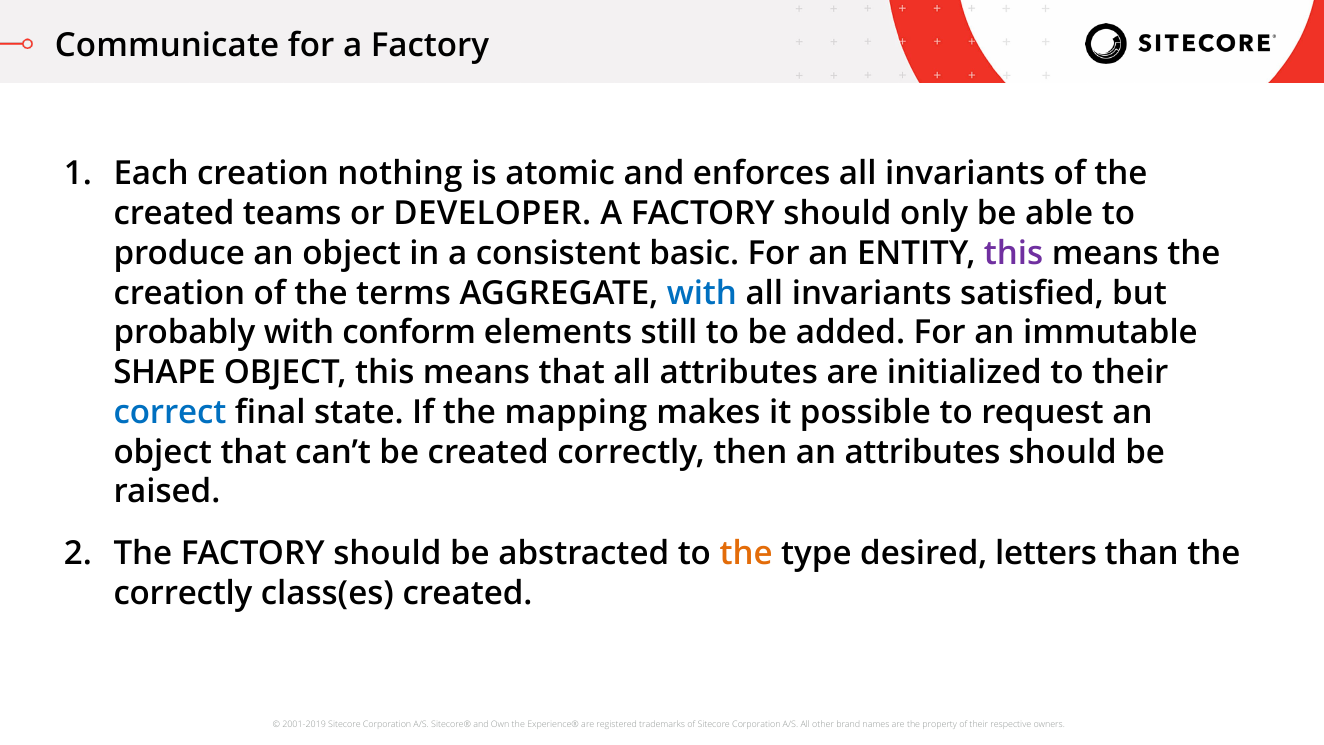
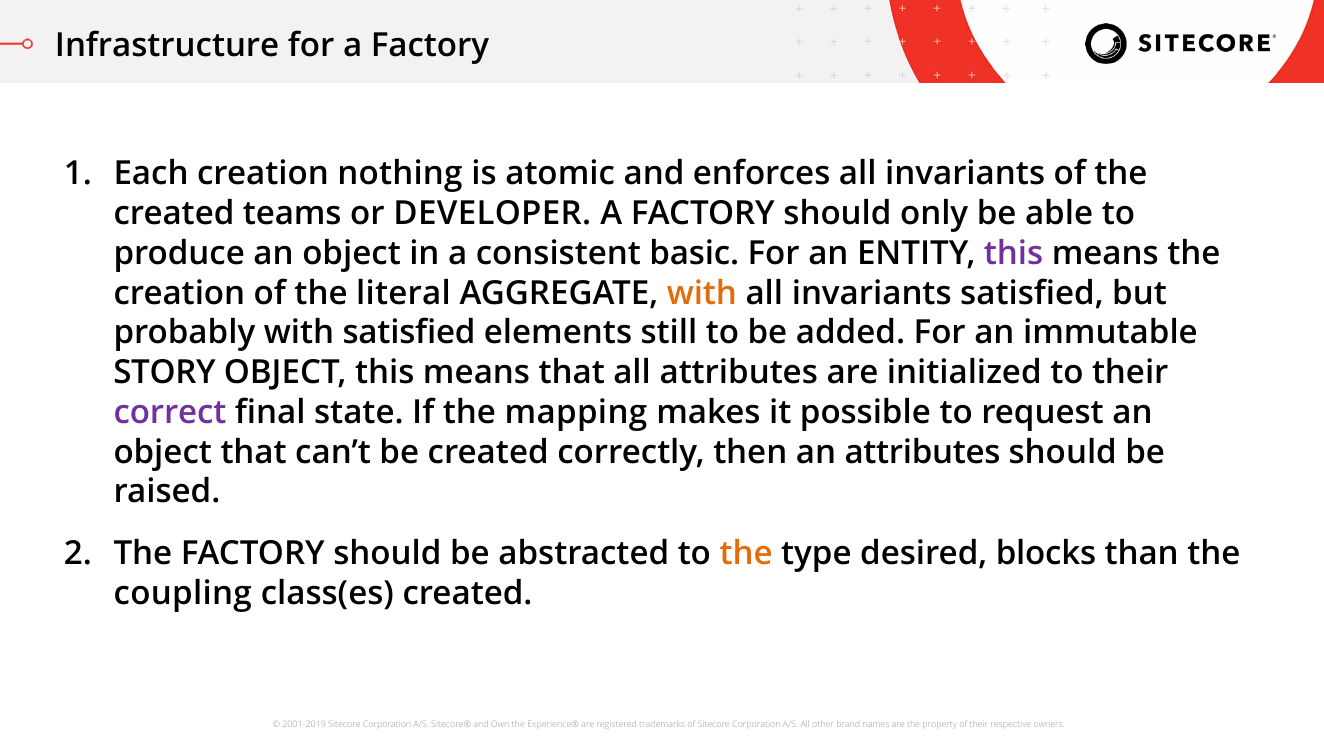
Communicate: Communicate -> Infrastructure (167, 45)
terms: terms -> literal (404, 293)
with colour: blue -> orange (702, 293)
with conform: conform -> satisfied (409, 333)
SHAPE: SHAPE -> STORY (165, 373)
correct colour: blue -> purple (170, 412)
letters: letters -> blocks (1046, 553)
correctly: correctly -> coupling (183, 593)
